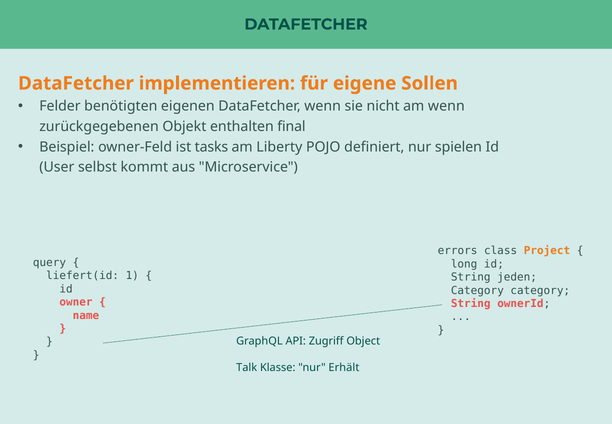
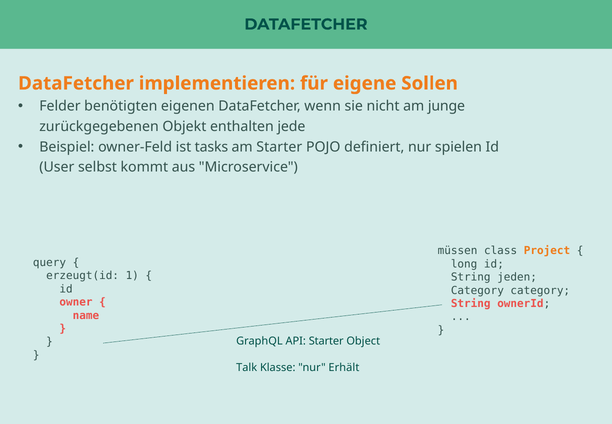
am wenn: wenn -> junge (446, 106)
final: final -> jede (291, 126)
am Liberty: Liberty -> Starter (279, 147)
errors: errors -> müssen (458, 251)
liefert(id: liefert(id -> erzeugt(id (83, 276)
API Zugriff: Zugriff -> Starter (326, 341)
